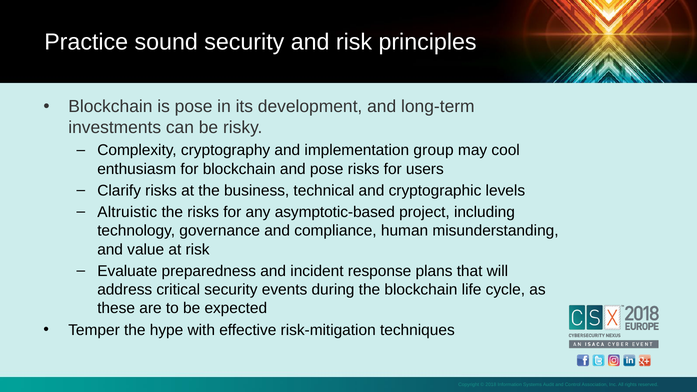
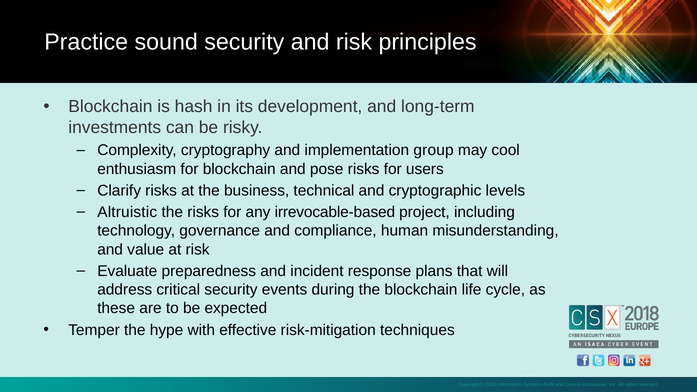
is pose: pose -> hash (194, 107)
asymptotic-based: asymptotic-based -> irrevocable-based (335, 212)
